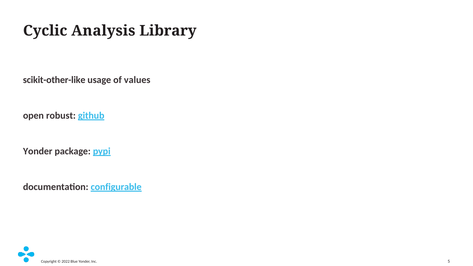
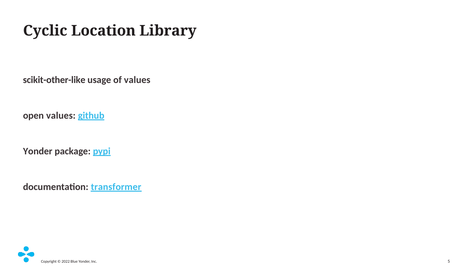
Analysis: Analysis -> Location (103, 31)
open robust: robust -> values (61, 116)
configurable: configurable -> transformer (116, 187)
